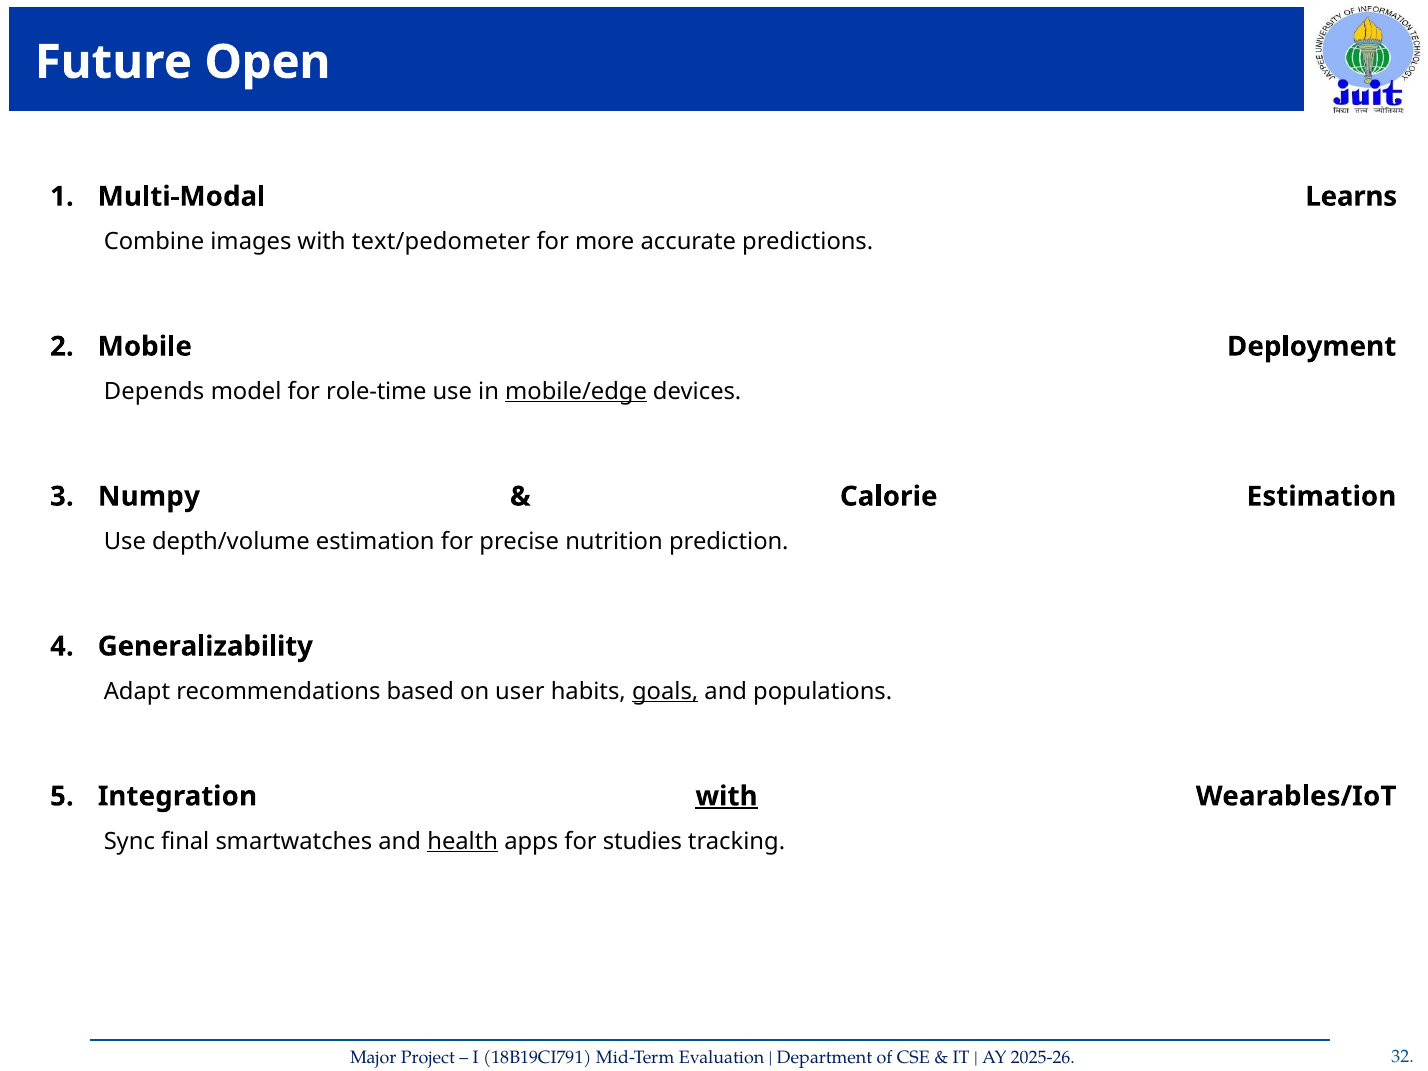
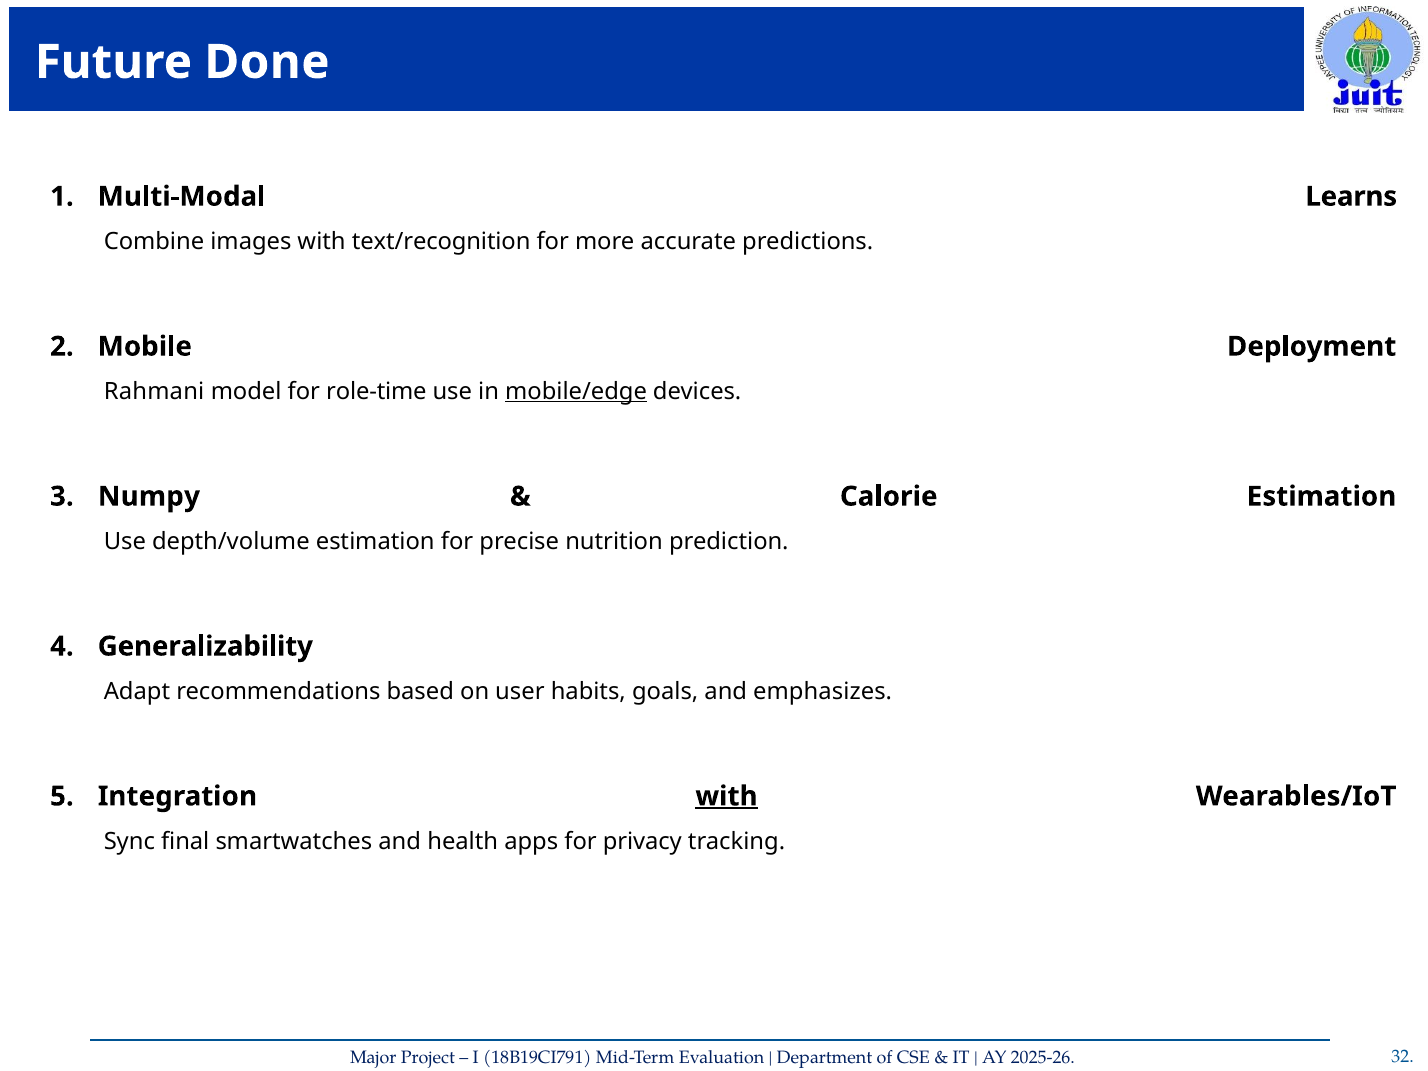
Open: Open -> Done (267, 62)
text/pedometer: text/pedometer -> text/recognition (441, 241)
Depends: Depends -> Rahmani (154, 391)
goals underline: present -> none (665, 691)
populations: populations -> emphasizes (823, 691)
health underline: present -> none (463, 841)
studies: studies -> privacy (642, 841)
